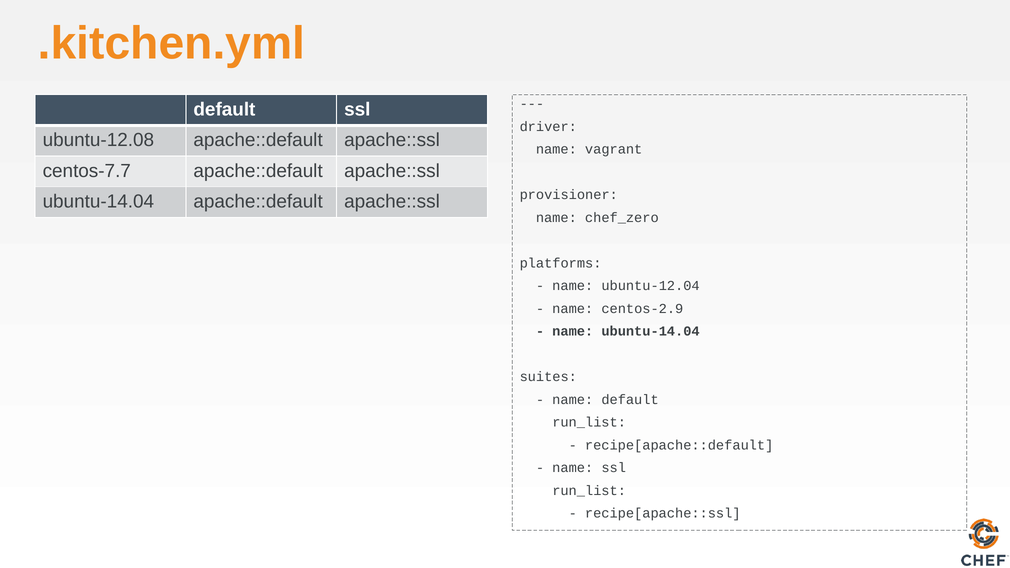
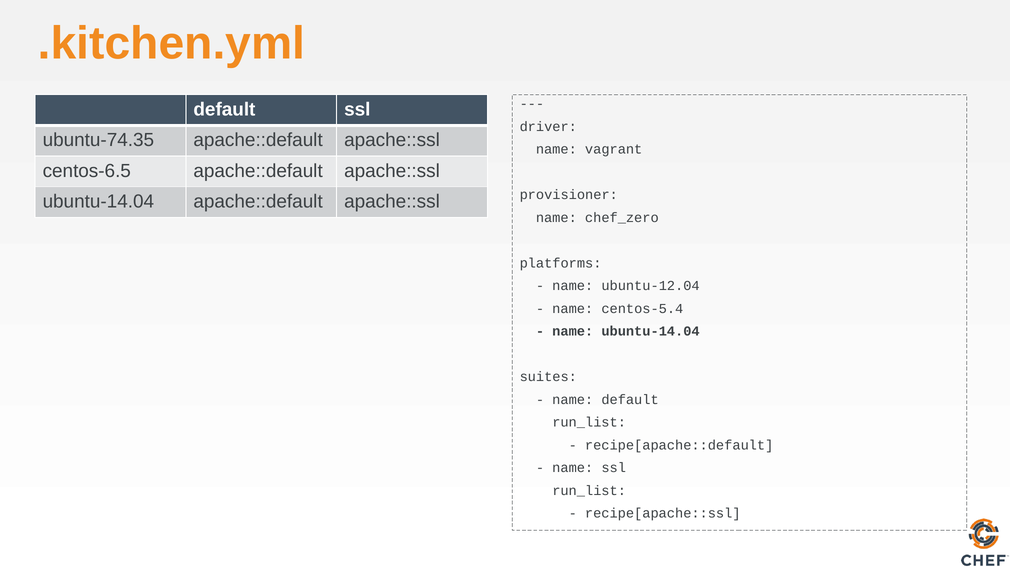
ubuntu-12.08: ubuntu-12.08 -> ubuntu-74.35 (98, 140)
centos-7.7: centos-7.7 -> centos-6.5 (87, 171)
centos-2.9: centos-2.9 -> centos-5.4 (642, 309)
